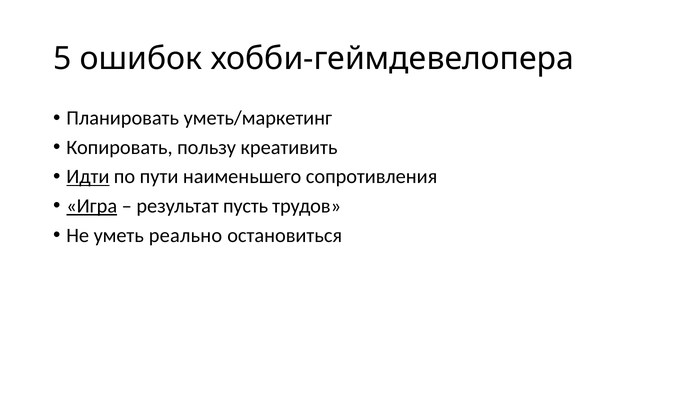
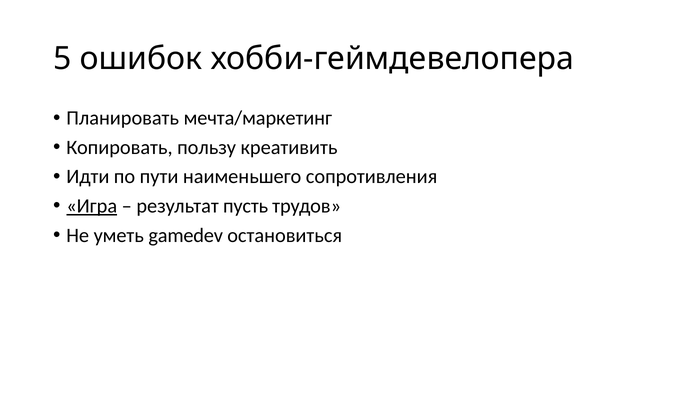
уметь/маркетинг: уметь/маркетинг -> мечта/маркетинг (258, 118)
Идти underline: present -> none (88, 177)
реально: реально -> gamedev (186, 235)
